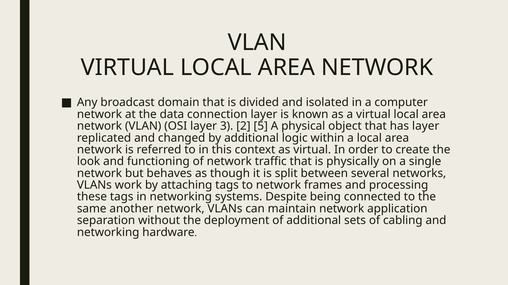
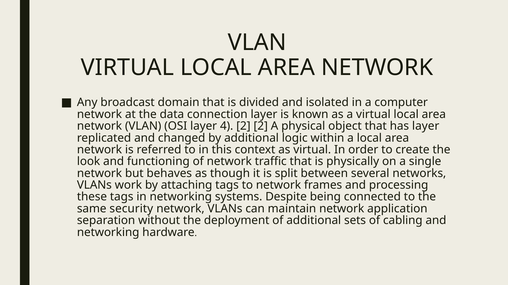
3: 3 -> 4 (227, 126)
2 5: 5 -> 2 (261, 126)
another: another -> security (131, 209)
